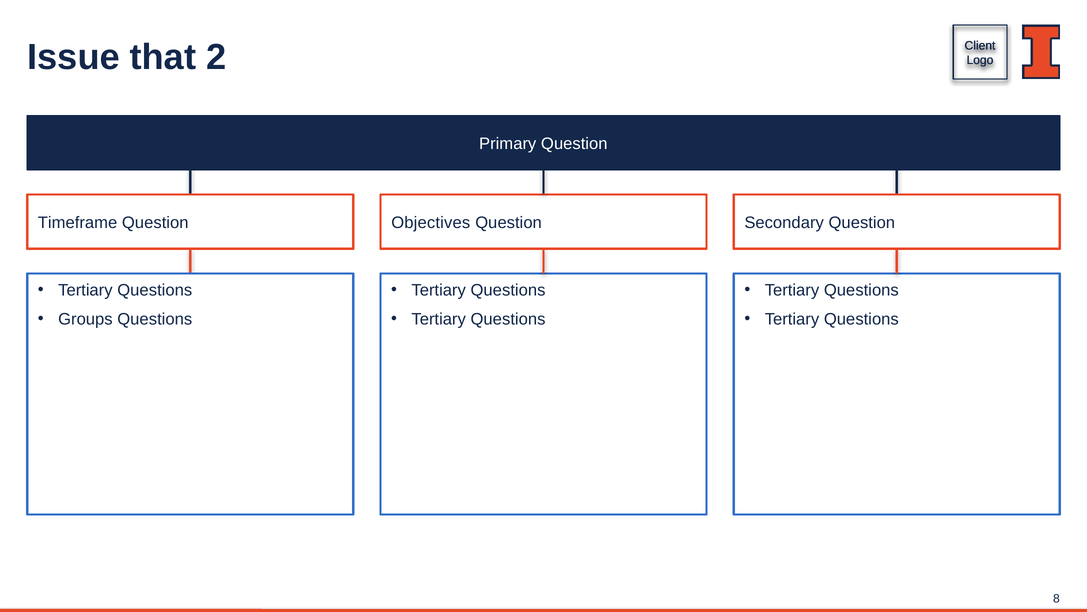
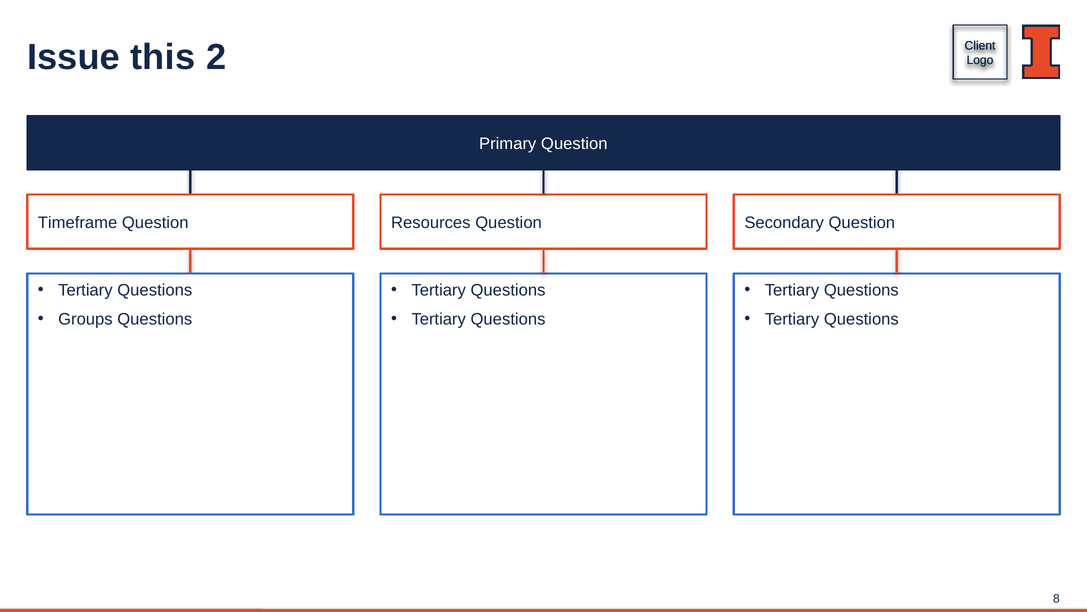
that: that -> this (163, 57)
Objectives: Objectives -> Resources (431, 223)
